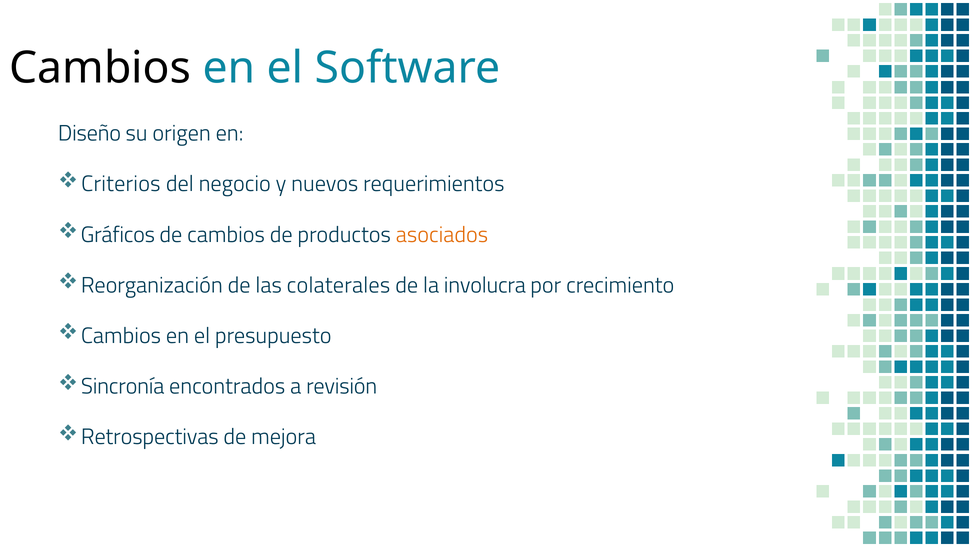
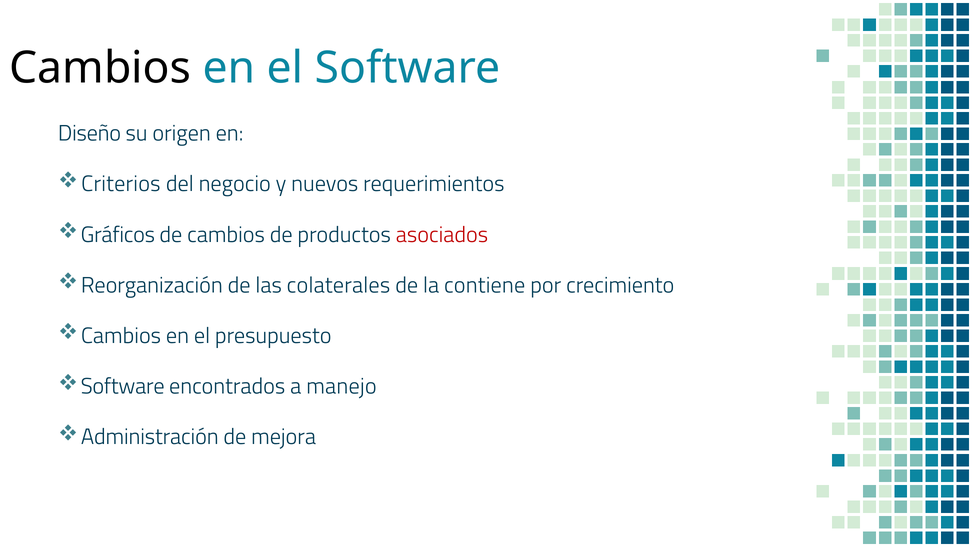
asociados colour: orange -> red (442, 235)
involucra: involucra -> contiene (485, 285)
Sincronía: Sincronía -> Software (123, 386)
revisión: revisión -> manejo (341, 386)
Retrospectivas: Retrospectivas -> Administración (150, 437)
